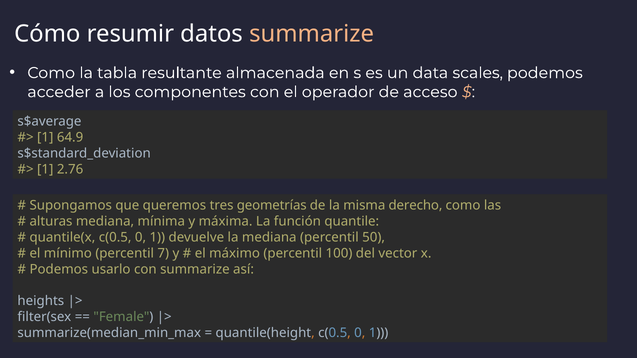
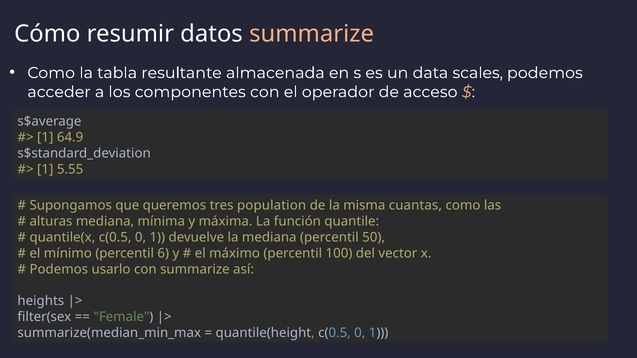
2.76: 2.76 -> 5.55 (70, 169)
geometrías: geometrías -> population (272, 206)
derecho: derecho -> cuantas (415, 206)
7: 7 -> 6 (163, 253)
